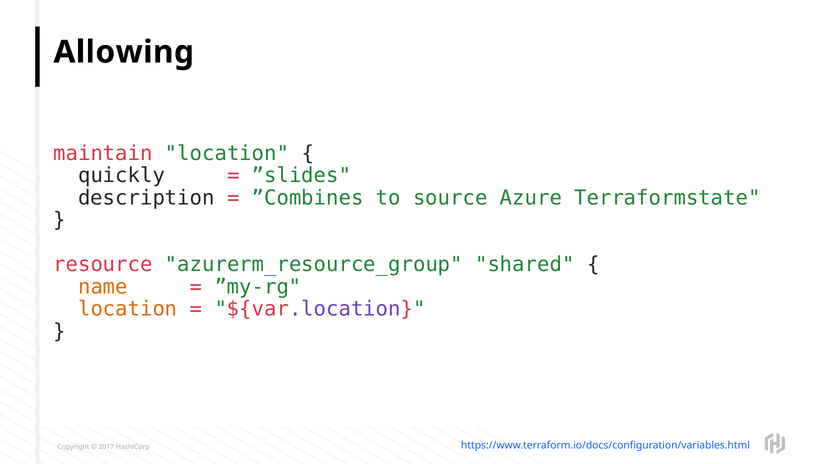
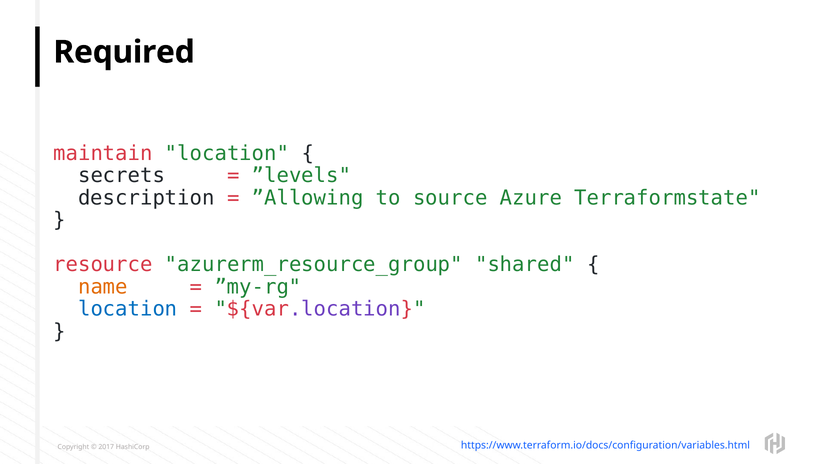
Allowing: Allowing -> Required (124, 52)
quickly: quickly -> secrets (122, 176)
”slides: ”slides -> ”levels (301, 176)
”Combines: ”Combines -> ”Allowing (308, 198)
location colour: orange -> blue (128, 309)
